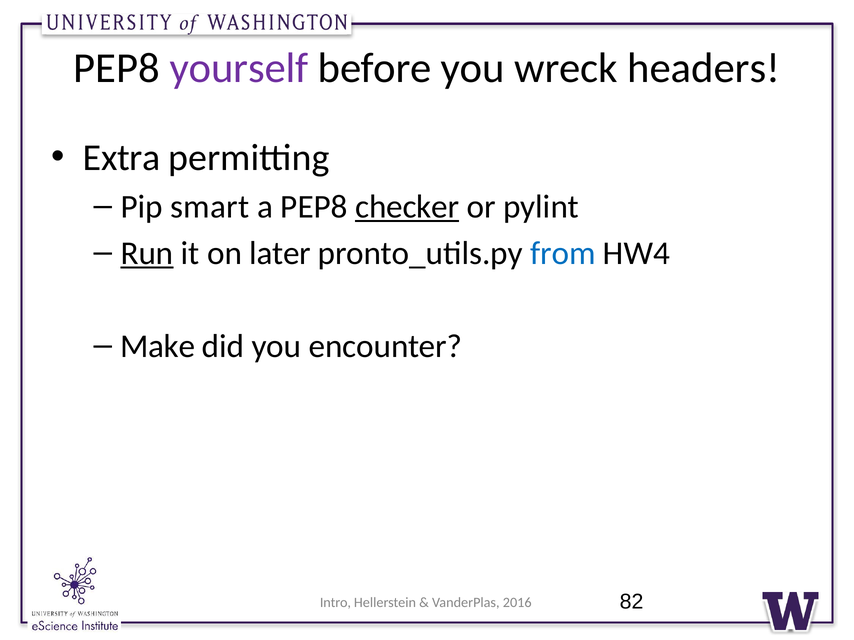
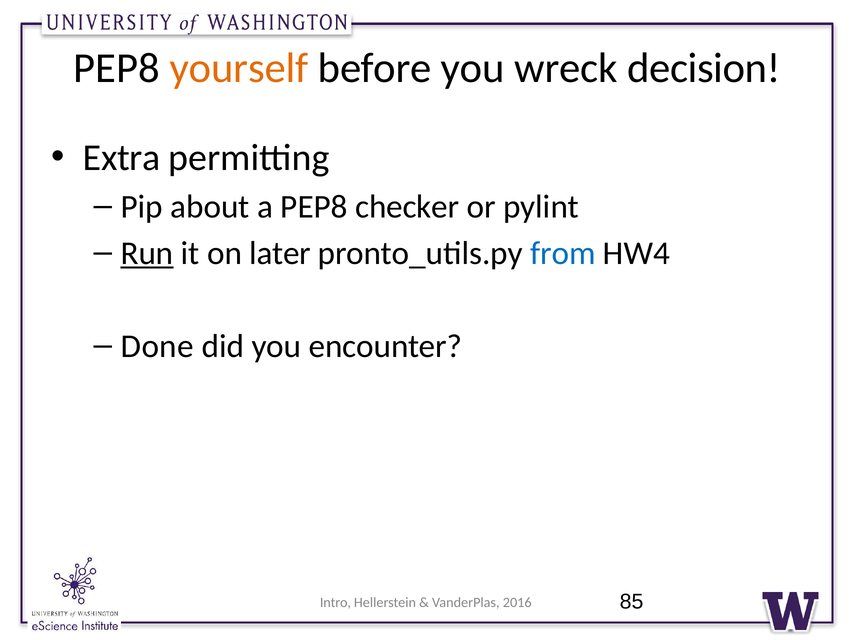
yourself colour: purple -> orange (239, 68)
headers: headers -> decision (704, 68)
smart: smart -> about (210, 207)
checker underline: present -> none (407, 207)
Make: Make -> Done (157, 346)
82: 82 -> 85 (632, 602)
